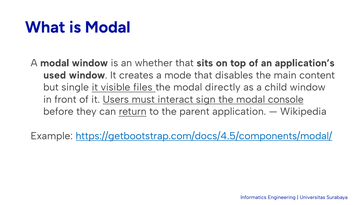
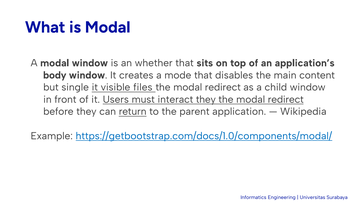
used: used -> body (55, 75)
directly: directly -> redirect (223, 87)
interact sign: sign -> they (206, 99)
console: console -> redirect (286, 99)
https://getbootstrap.com/docs/4.5/components/modal/: https://getbootstrap.com/docs/4.5/components/modal/ -> https://getbootstrap.com/docs/1.0/components/modal/ (204, 136)
